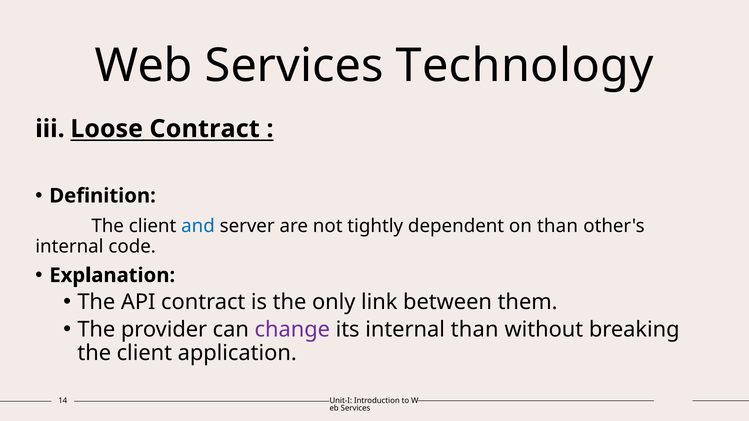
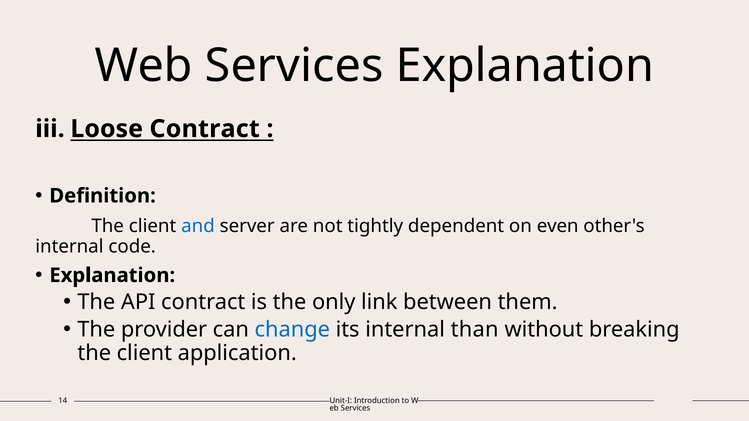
Services Technology: Technology -> Explanation (525, 66)
on than: than -> even (558, 226)
change colour: purple -> blue (292, 330)
